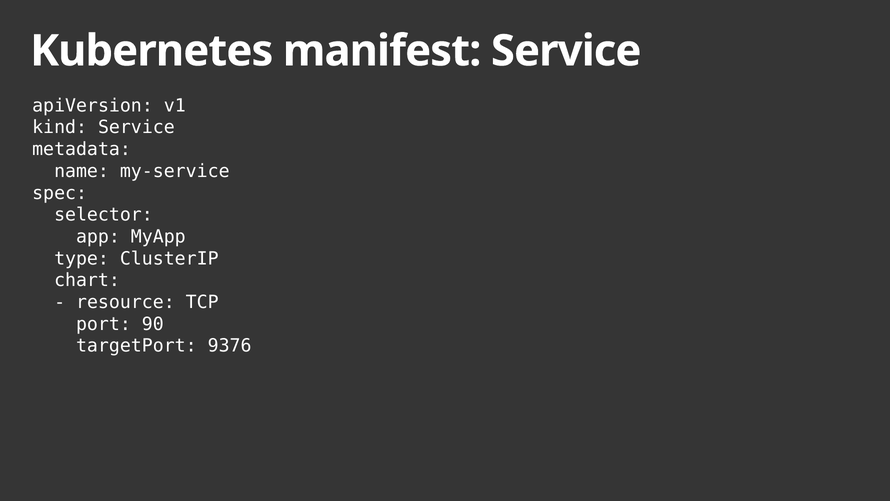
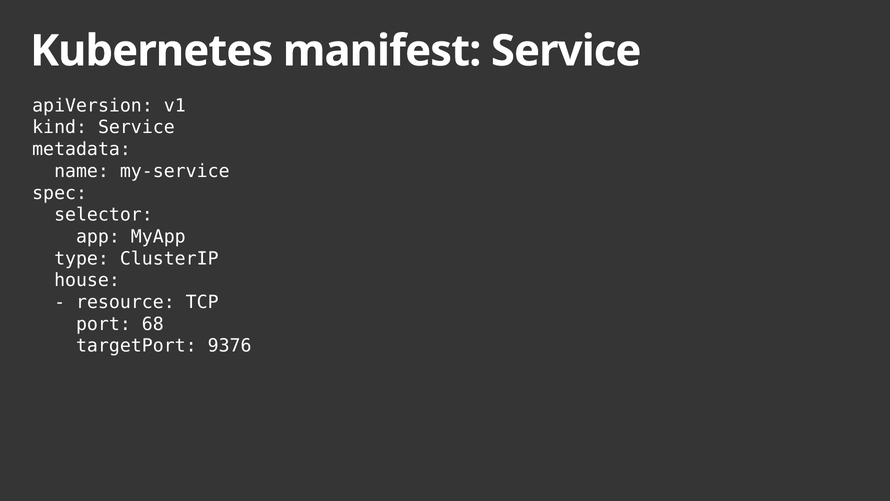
chart: chart -> house (87, 280)
90: 90 -> 68 (153, 324)
